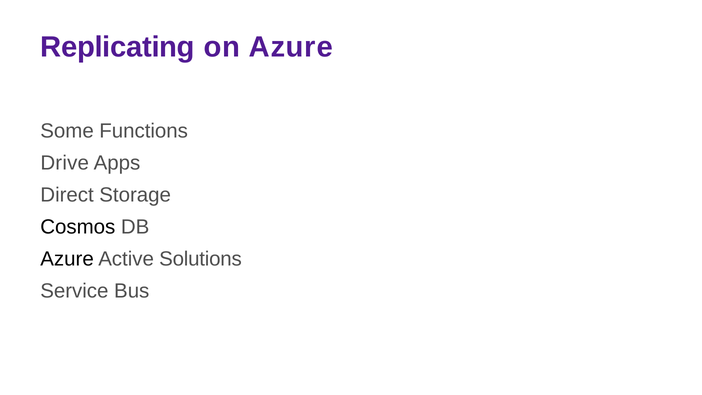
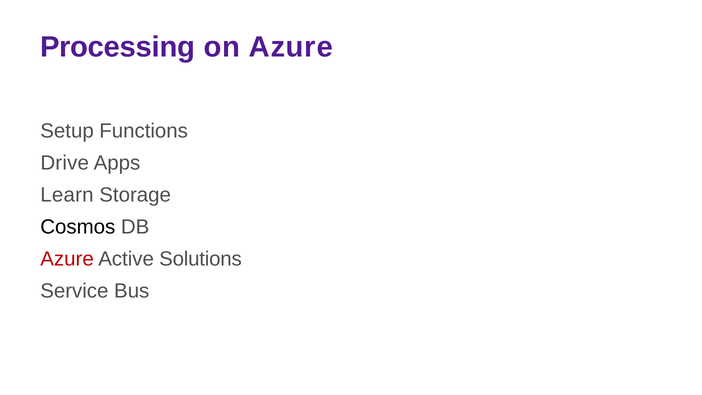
Replicating: Replicating -> Processing (118, 47)
Some: Some -> Setup (67, 131)
Direct: Direct -> Learn (67, 195)
Azure colour: black -> red (67, 259)
